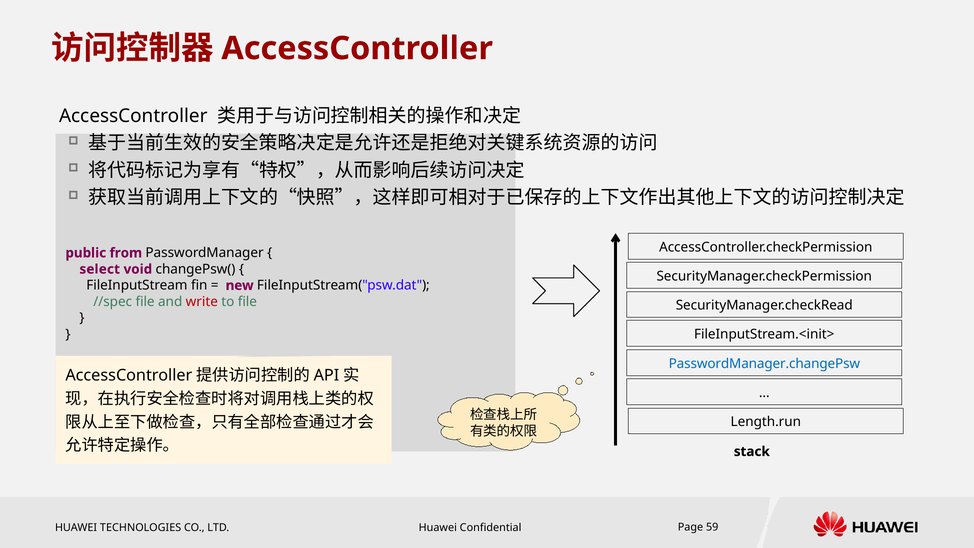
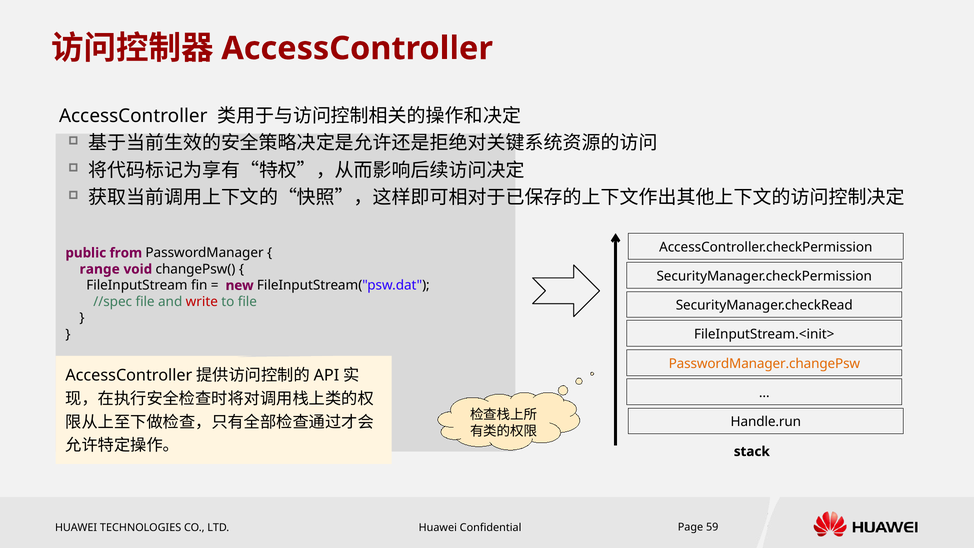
select: select -> range (100, 269)
PasswordManager.changePsw colour: blue -> orange (764, 364)
Length.run: Length.run -> Handle.run (766, 422)
